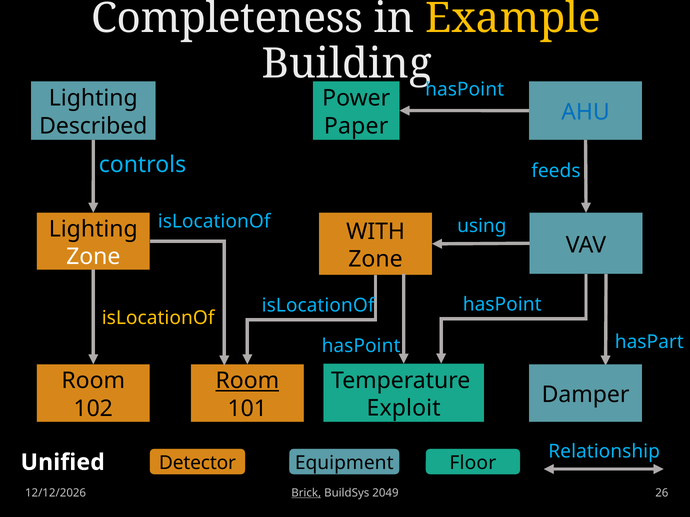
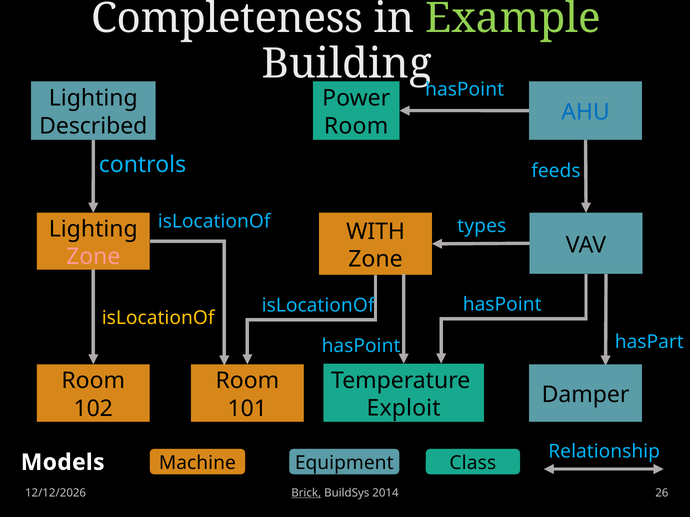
Example colour: yellow -> light green (513, 19)
Paper: Paper -> Room (356, 126)
using: using -> types (482, 226)
Zone colour: white -> pink (93, 257)
Room underline: present -> none (247, 381)
Detector: Detector -> Machine (197, 463)
Floor: Floor -> Class (473, 463)
Unified: Unified -> Models (63, 463)
2049: 2049 -> 2014 (385, 493)
